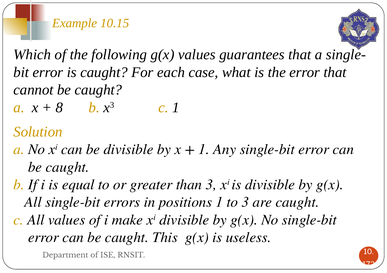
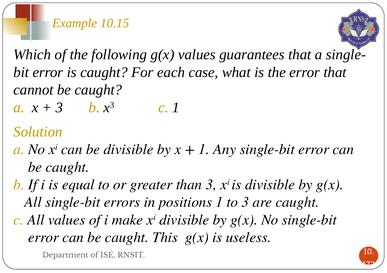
8: 8 -> 3 (59, 108)
